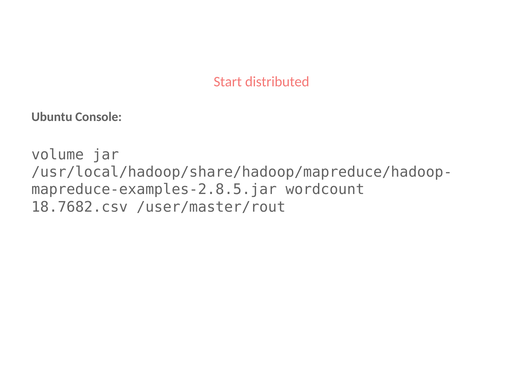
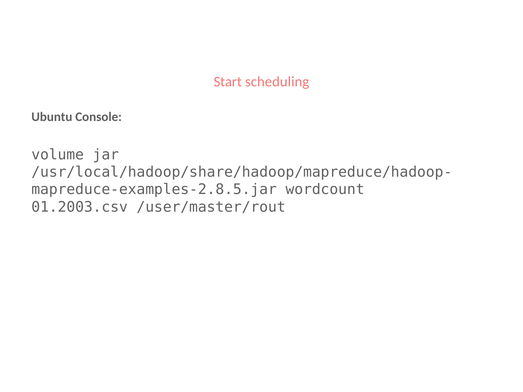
distributed: distributed -> scheduling (277, 82)
18.7682.csv: 18.7682.csv -> 01.2003.csv (80, 207)
